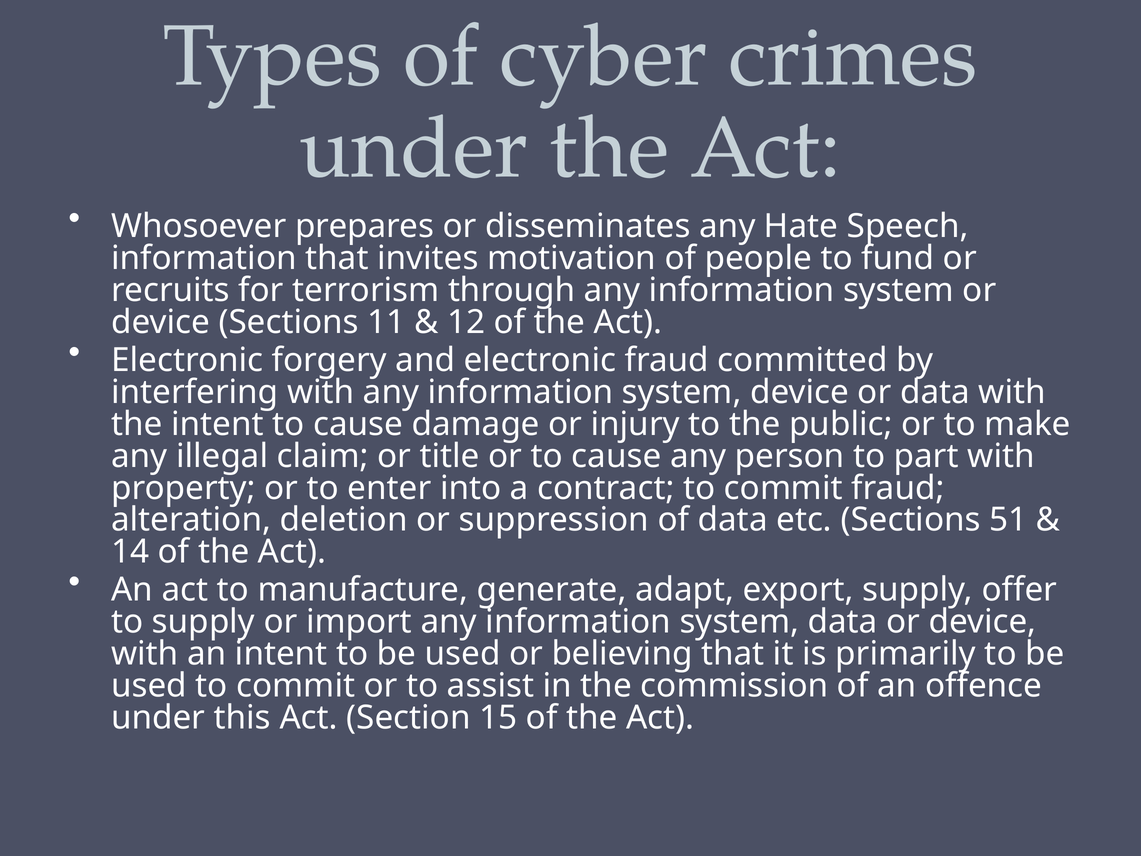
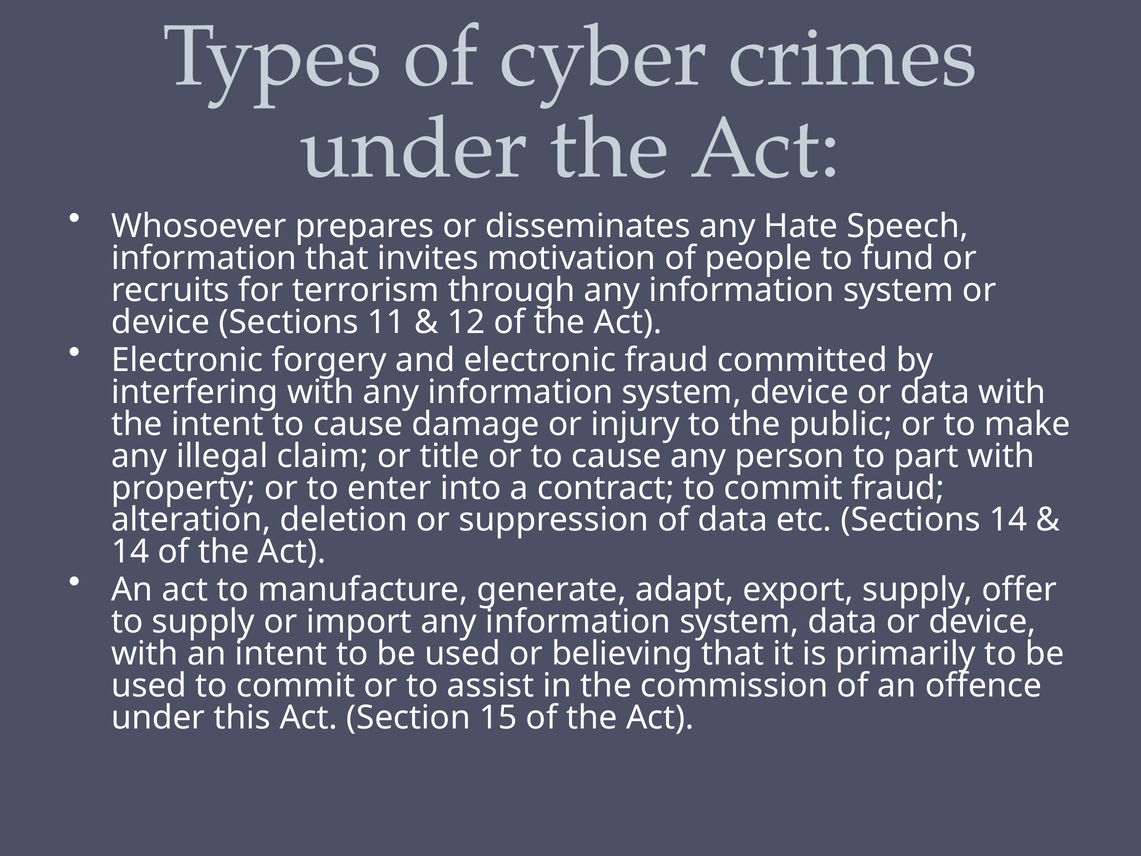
Sections 51: 51 -> 14 (1008, 520)
